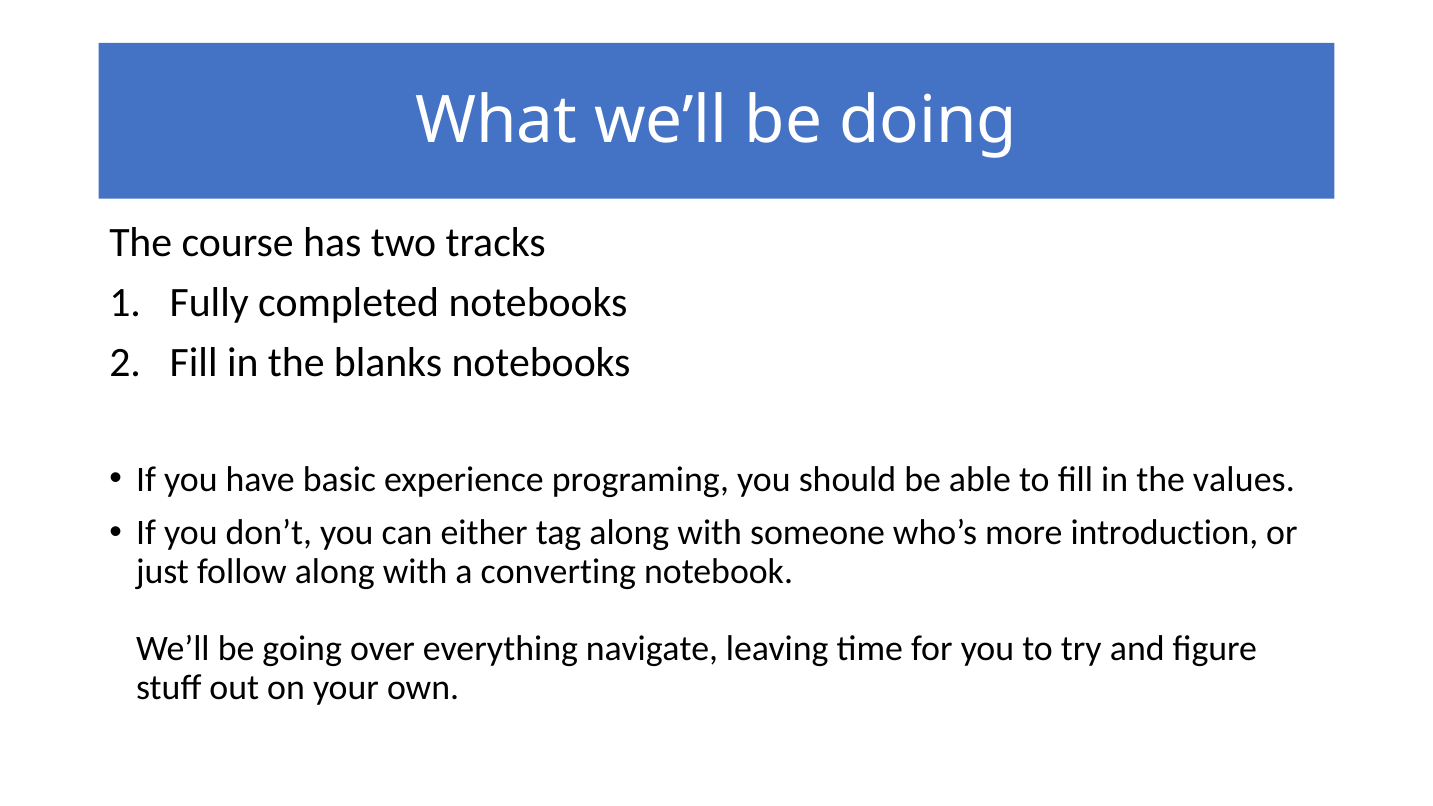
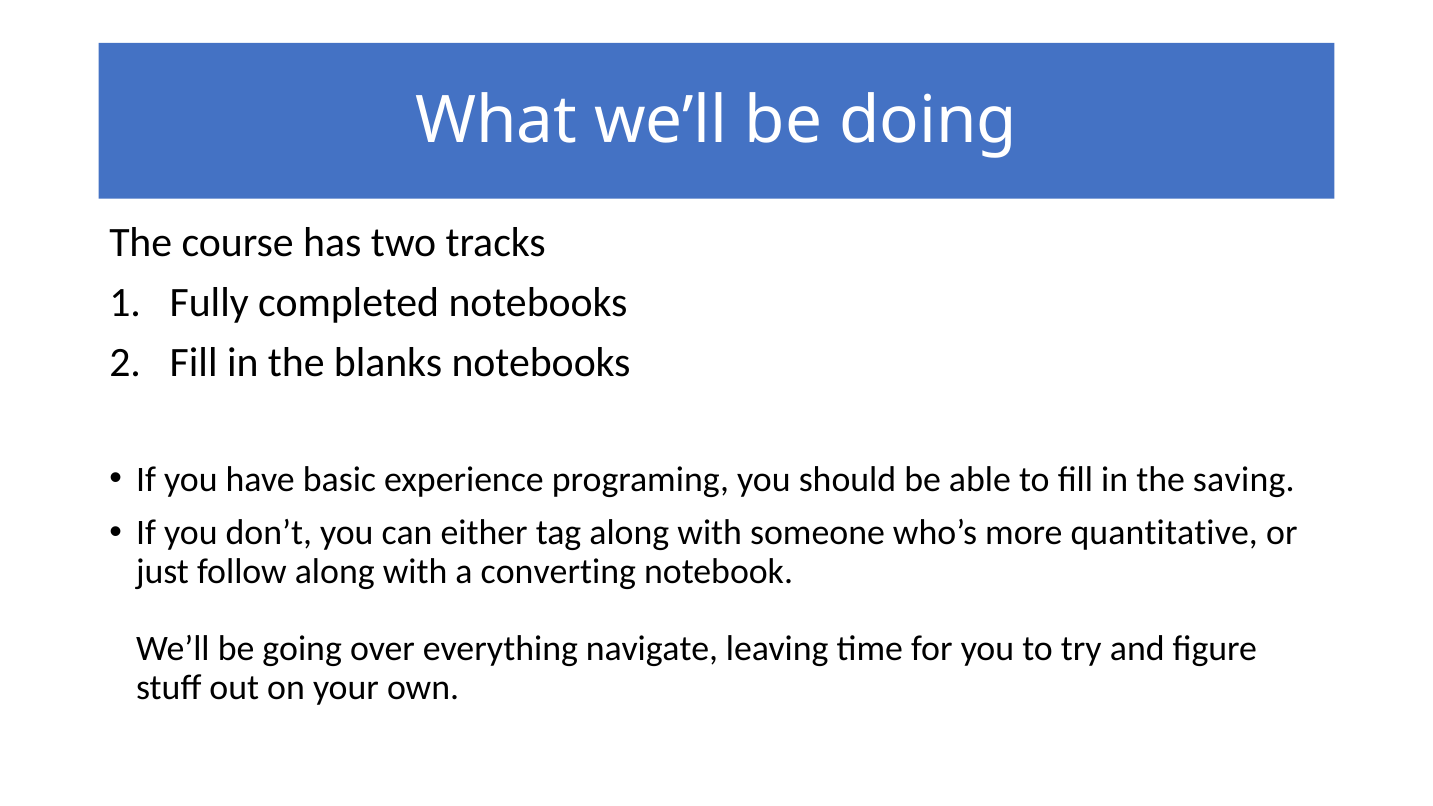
values: values -> saving (1244, 479)
introduction: introduction -> quantitative (1164, 533)
